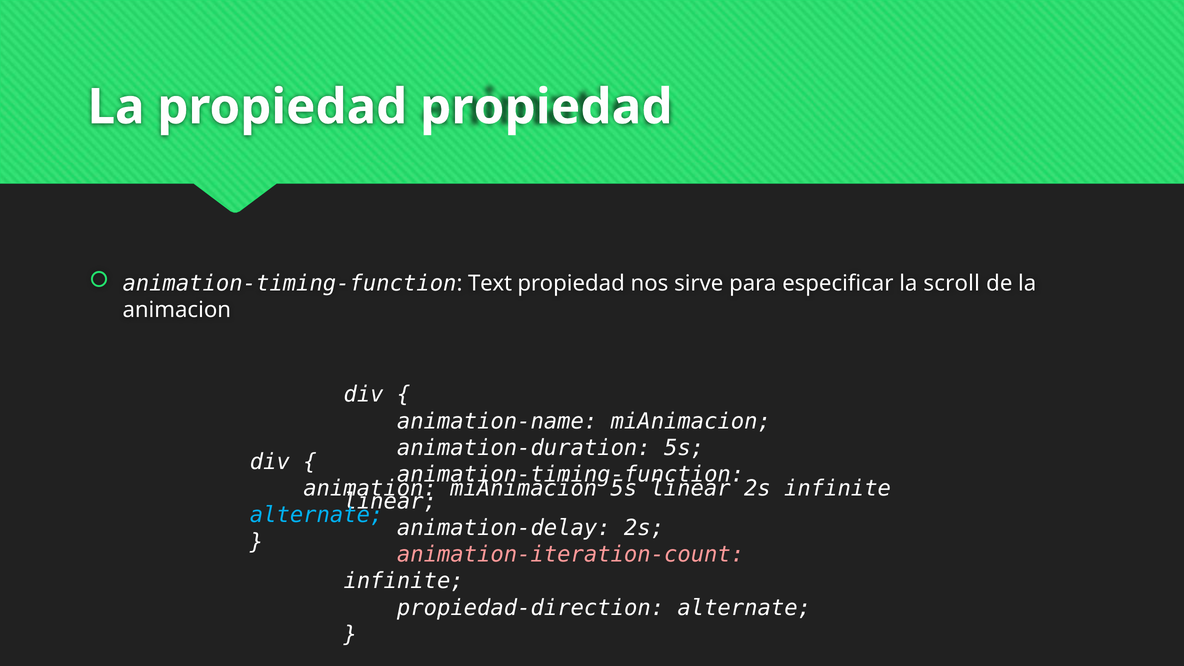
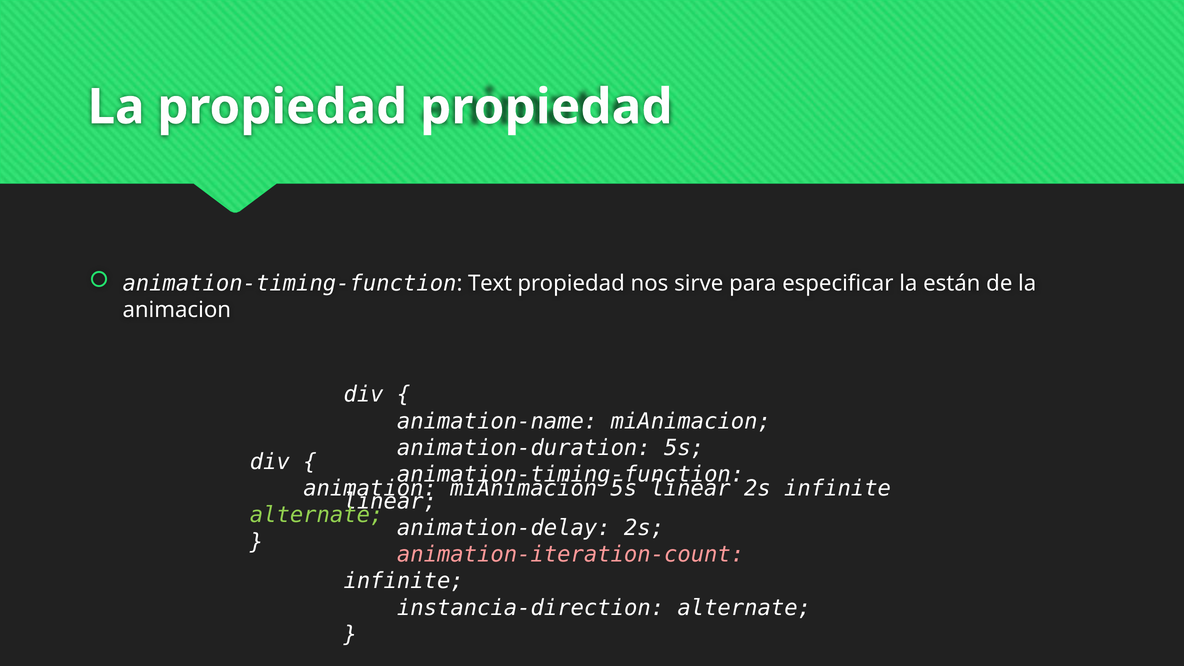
scroll: scroll -> están (952, 284)
alternate colour: light blue -> light green (317, 515)
propiedad-direction: propiedad-direction -> instancia-direction (531, 608)
